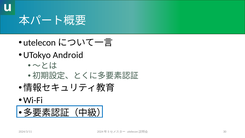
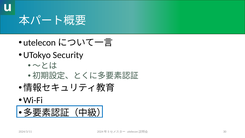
Android: Android -> Security (68, 55)
